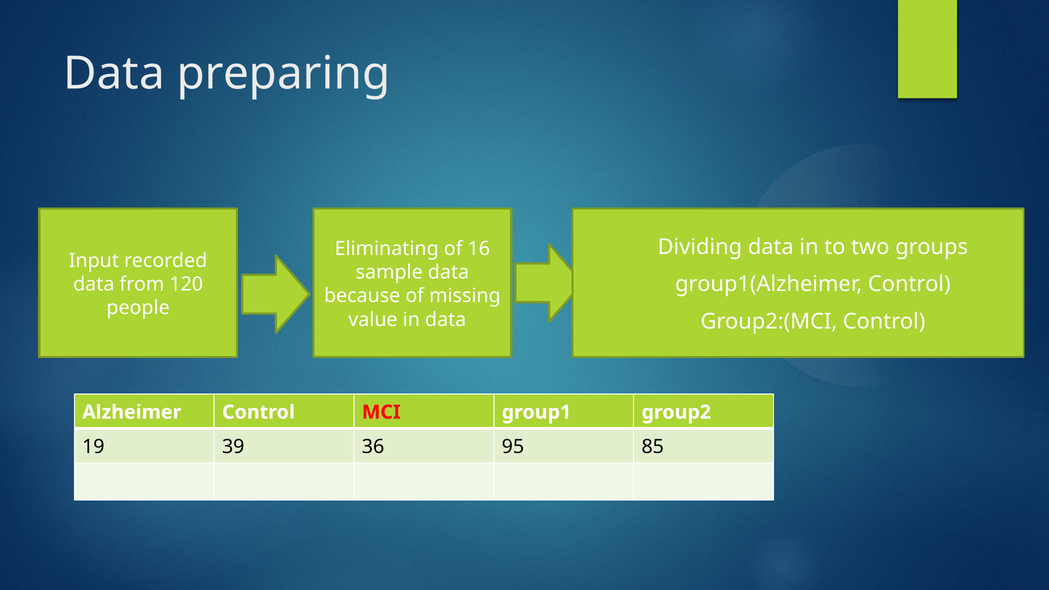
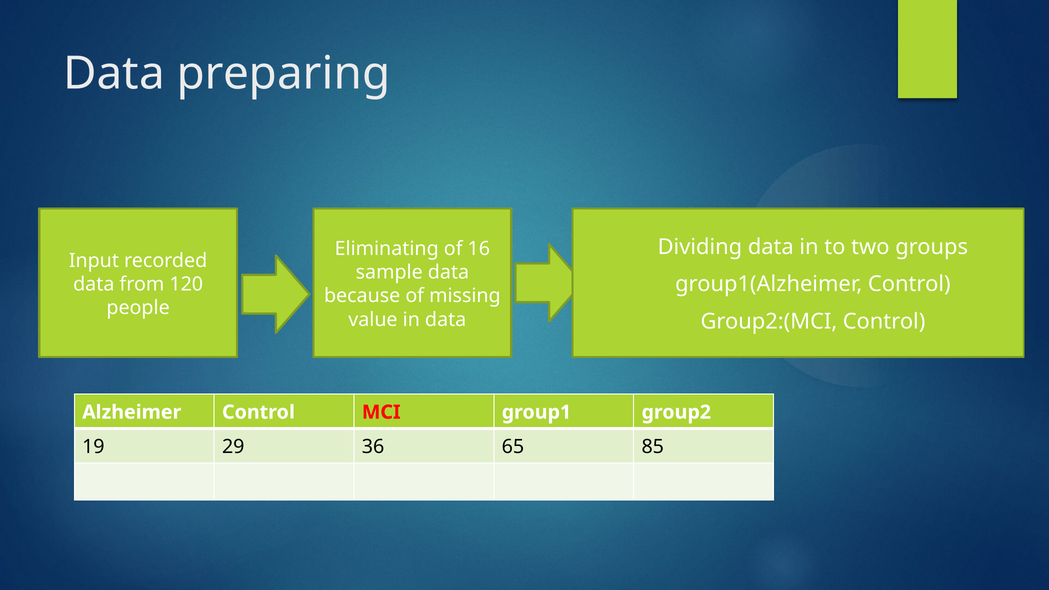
39: 39 -> 29 (233, 447)
95: 95 -> 65 (513, 447)
